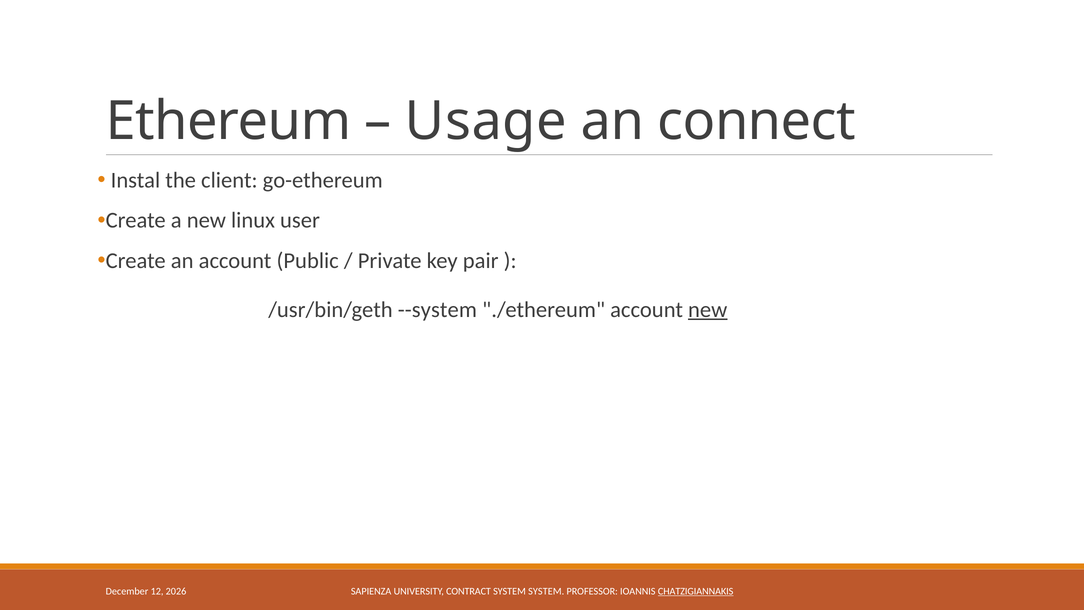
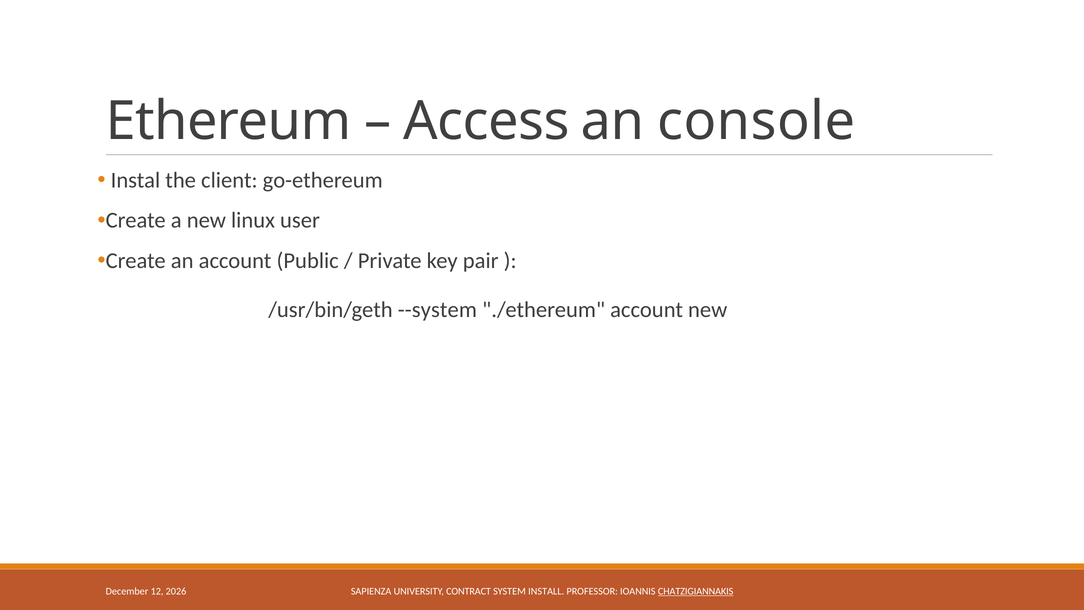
Usage: Usage -> Access (486, 121)
connect: connect -> console (756, 121)
new underline: present -> none (708, 309)
SYSTEM SYSTEM: SYSTEM -> INSTALL (546, 591)
